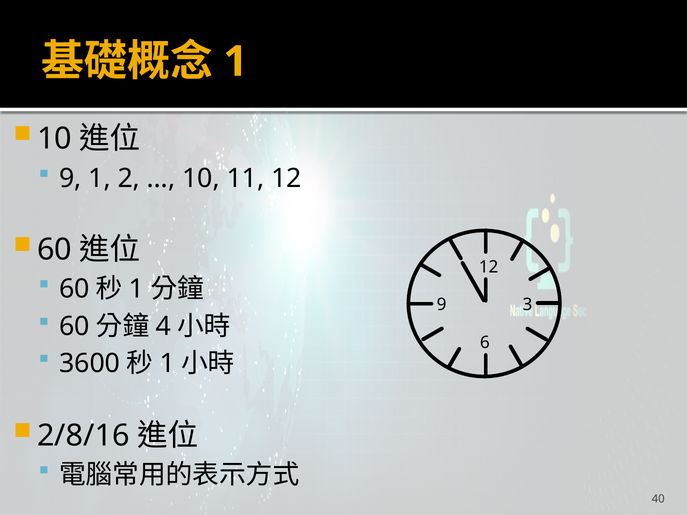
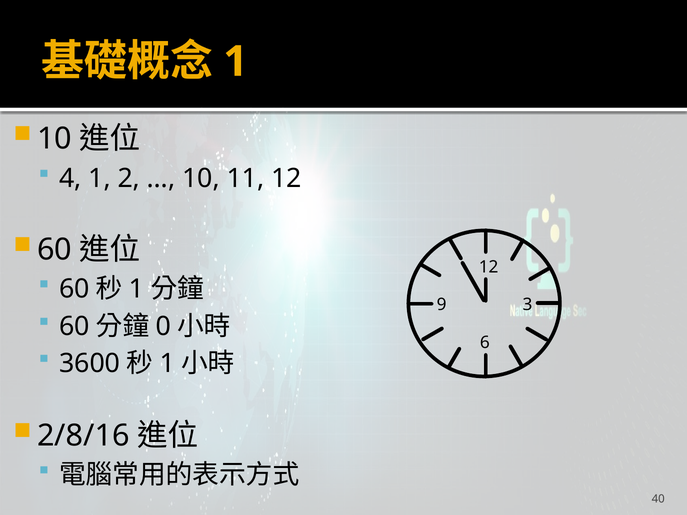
9: 9 -> 4 (70, 178)
4: 4 -> 0 (163, 326)
